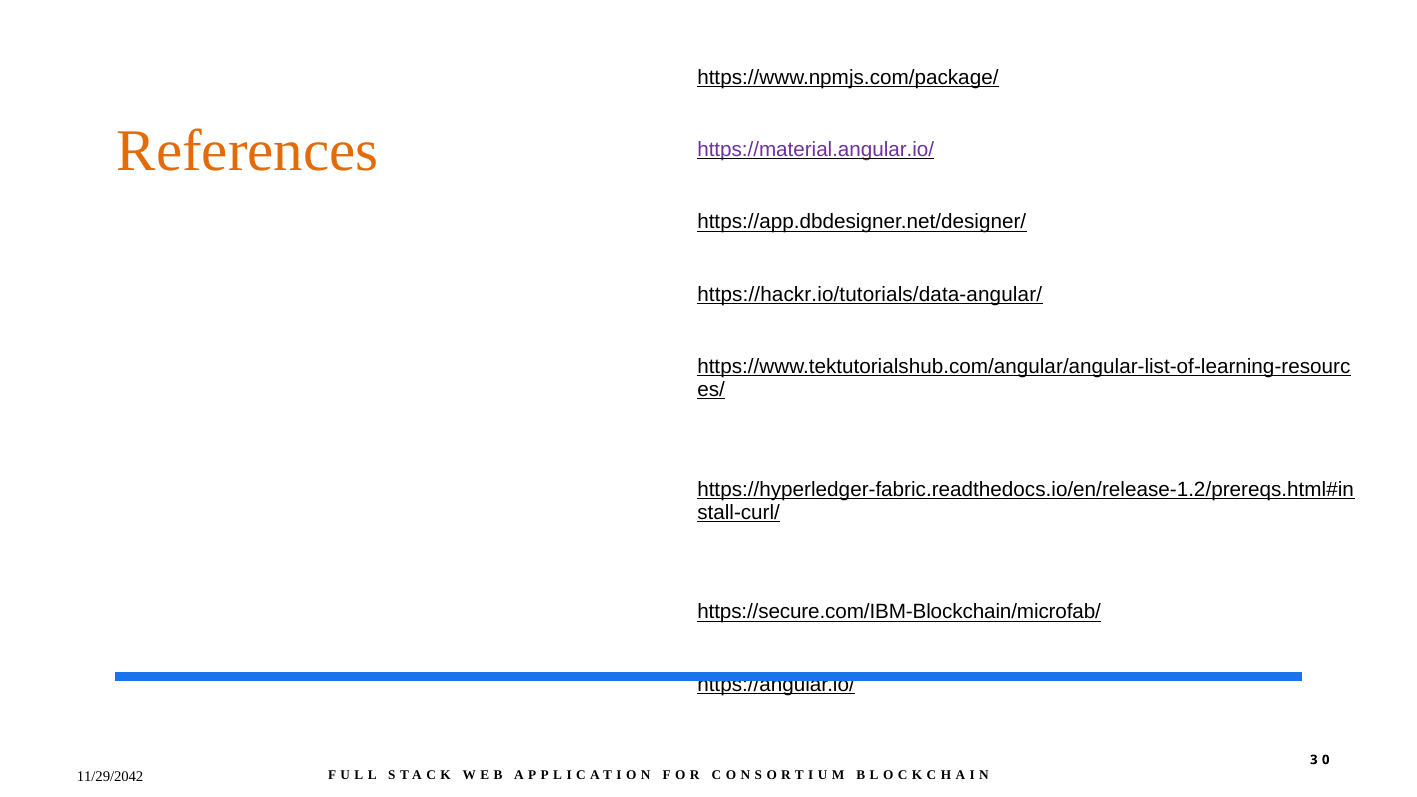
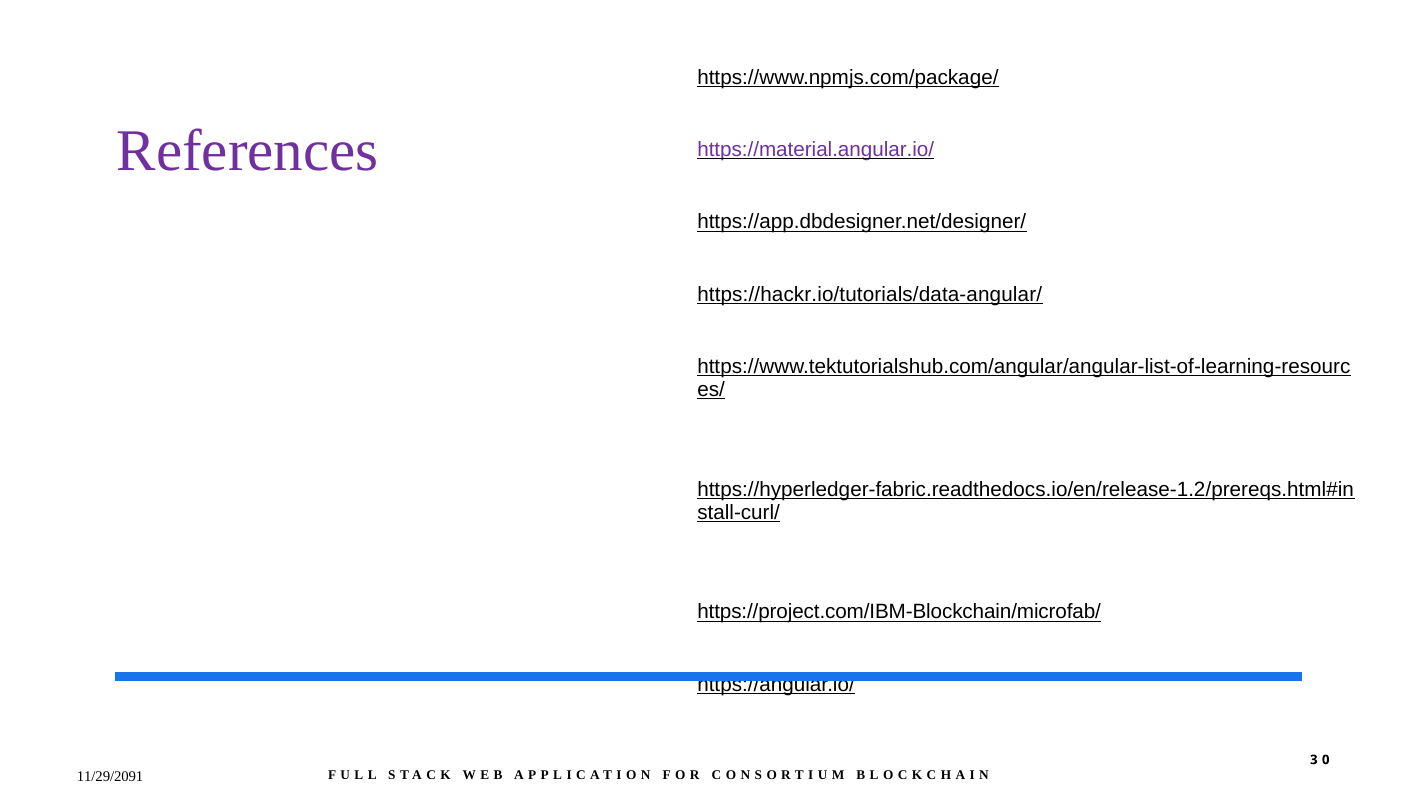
References colour: orange -> purple (248, 151)
https://secure.com/IBM-Blockchain/microfab/: https://secure.com/IBM-Blockchain/microfab/ -> https://project.com/IBM-Blockchain/microfab/ (899, 612)
11/29/2042: 11/29/2042 -> 11/29/2091 (110, 776)
